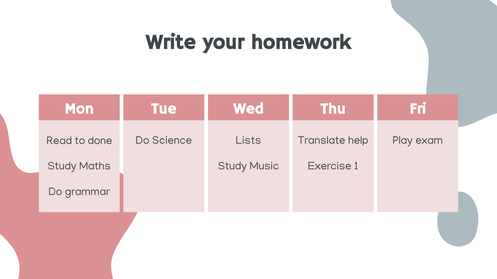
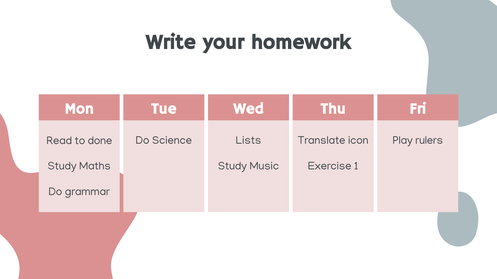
help: help -> icon (358, 141)
exam: exam -> rulers (429, 141)
